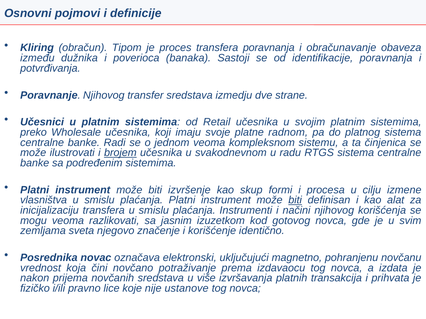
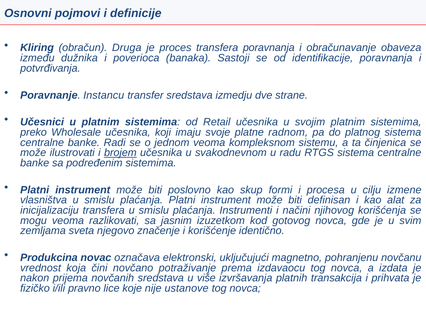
Tipom: Tipom -> Druga (127, 48)
Poravnanje Njihovog: Njihovog -> Instancu (104, 95)
izvršenje: izvršenje -> poslovno (189, 190)
biti underline: present -> none (295, 200)
Posrednika: Posrednika -> Produkcina (49, 258)
